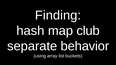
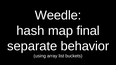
Finding: Finding -> Weedle (58, 15)
club: club -> final (88, 31)
